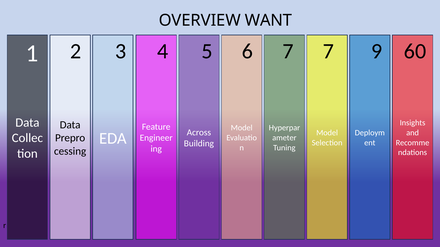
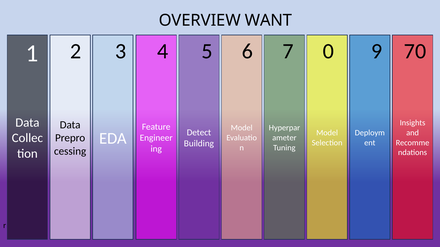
7 7: 7 -> 0 (328, 51)
60: 60 -> 70 (415, 51)
Across: Across -> Detect (199, 133)
